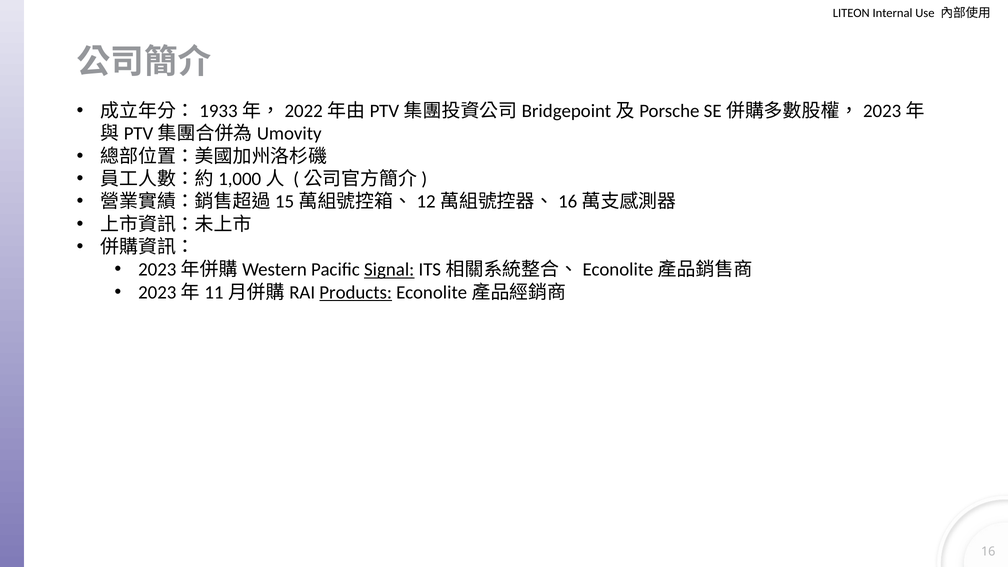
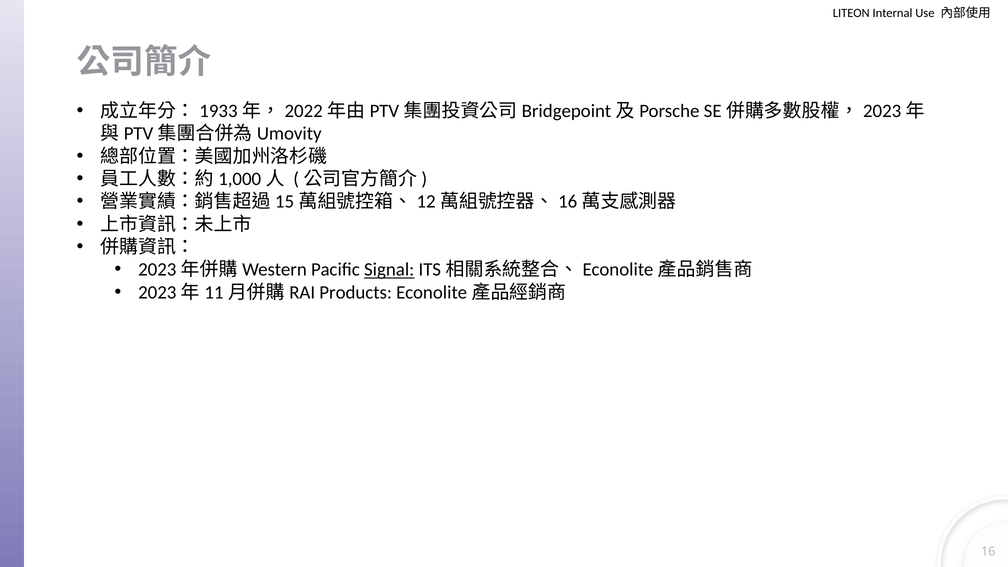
Products underline: present -> none (356, 292)
